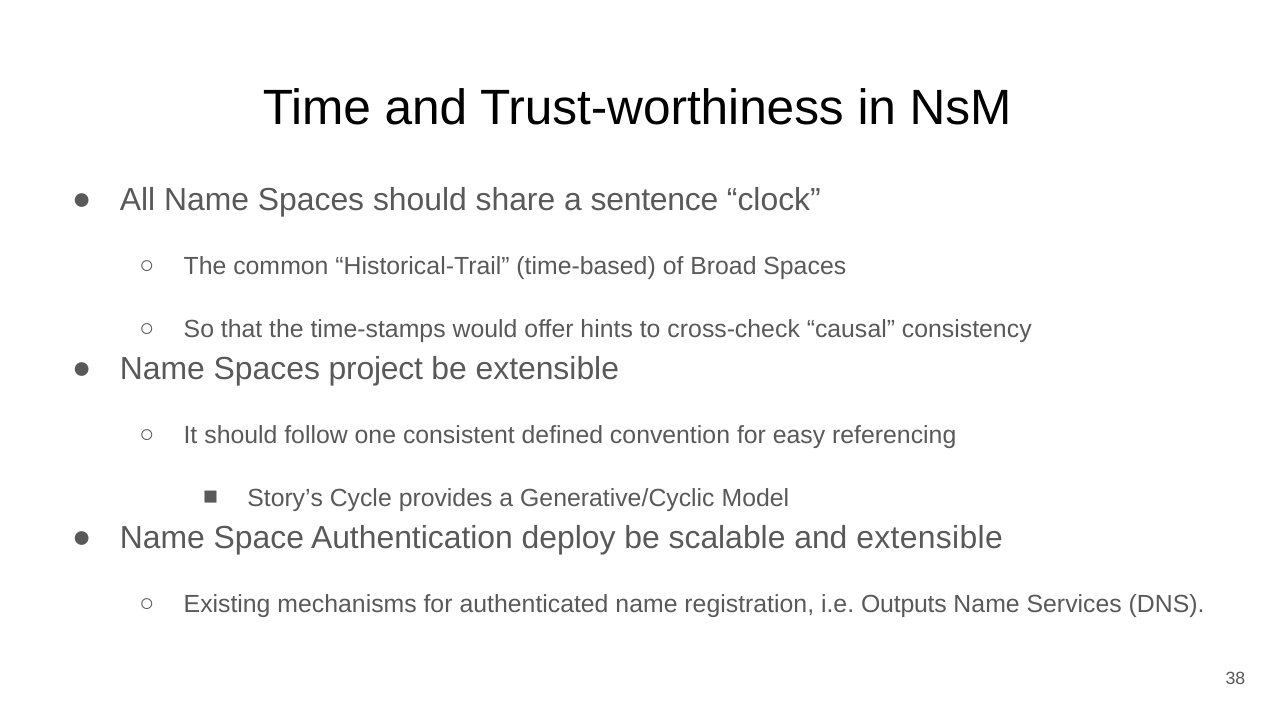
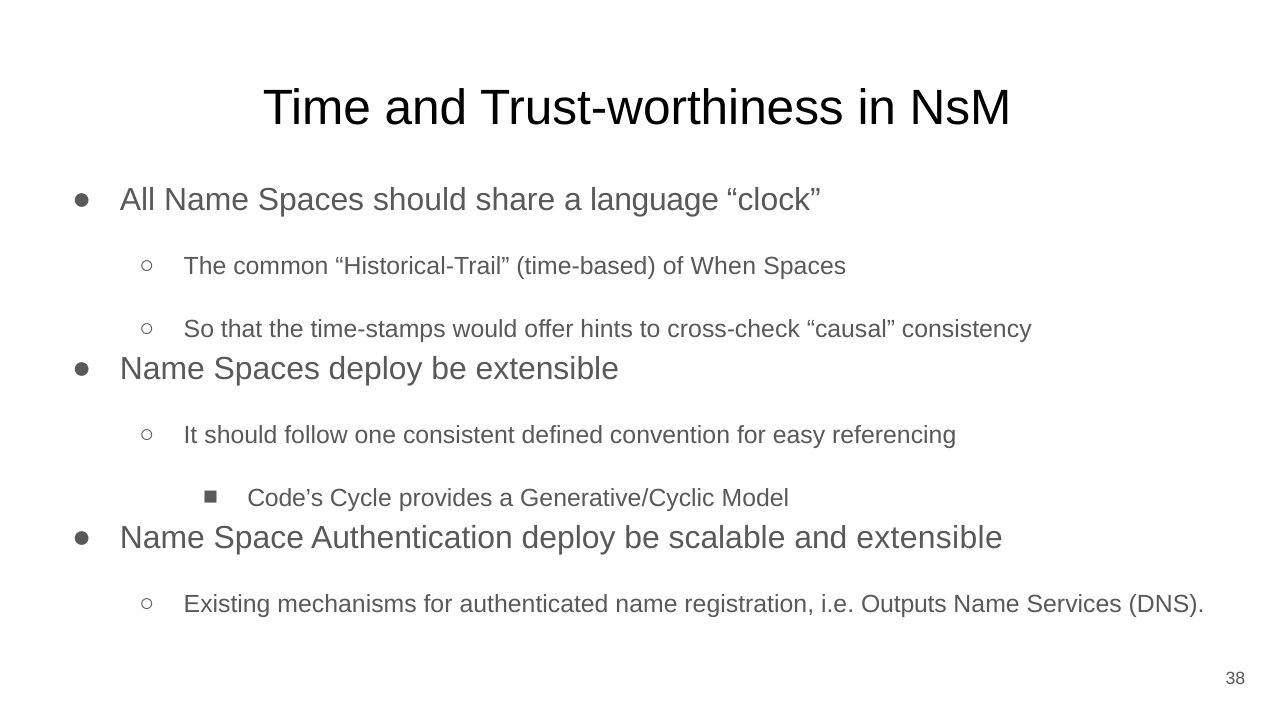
sentence: sentence -> language (655, 201)
Broad: Broad -> When (723, 267)
Spaces project: project -> deploy (376, 369)
Story’s: Story’s -> Code’s (285, 498)
